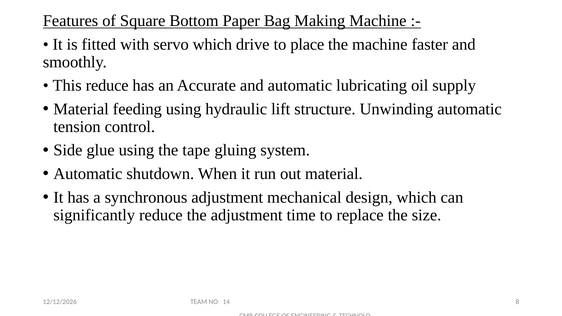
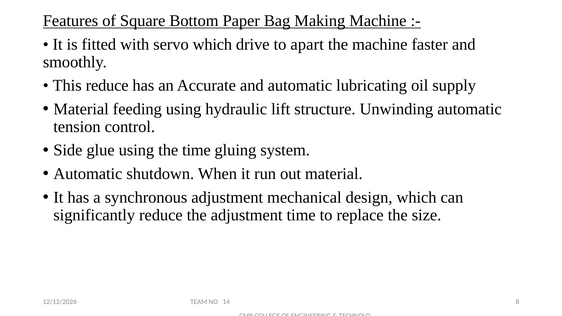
place: place -> apart (307, 44)
the tape: tape -> time (196, 150)
